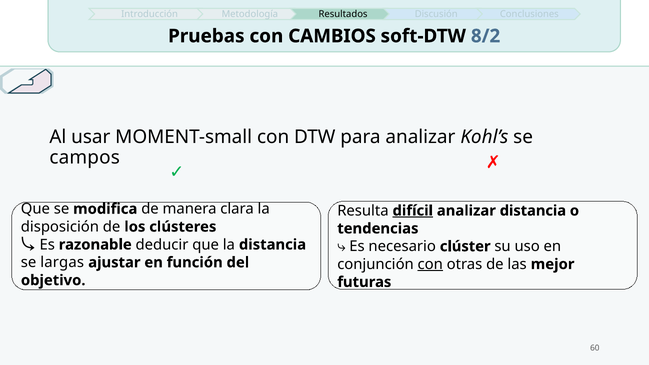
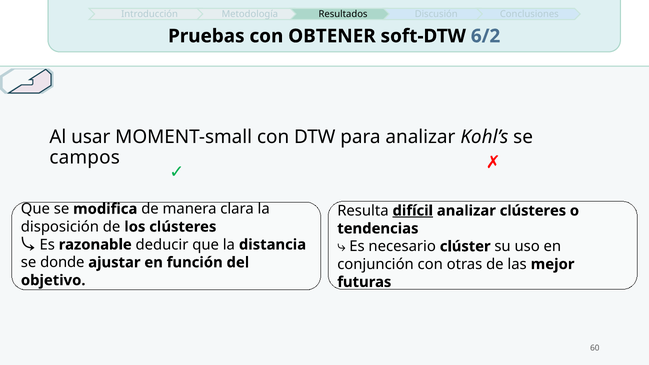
CAMBIOS: CAMBIOS -> OBTENER (332, 36)
8/2: 8/2 -> 6/2 (486, 36)
analizar distancia: distancia -> clústeres (533, 211)
largas: largas -> donde (62, 262)
con underline: present -> none (430, 264)
